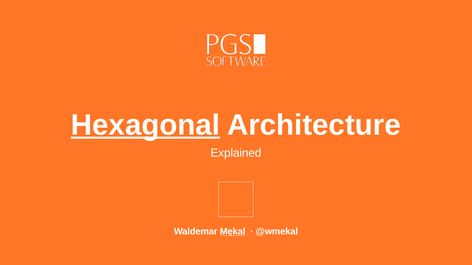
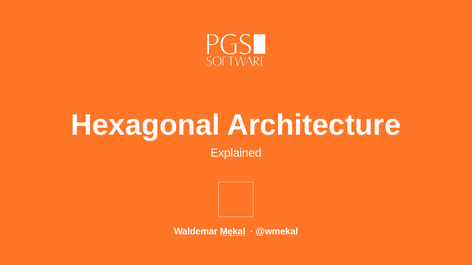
Hexagonal underline: present -> none (145, 125)
